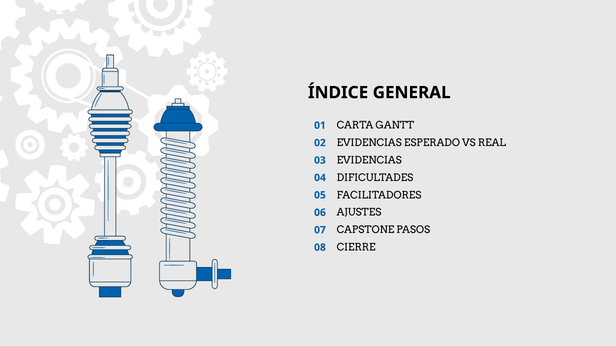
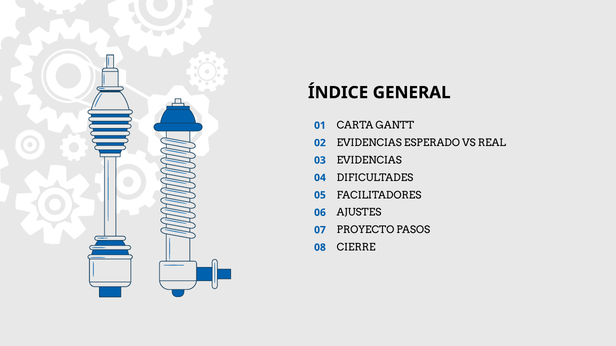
CAPSTONE: CAPSTONE -> PROYECTO (365, 230)
